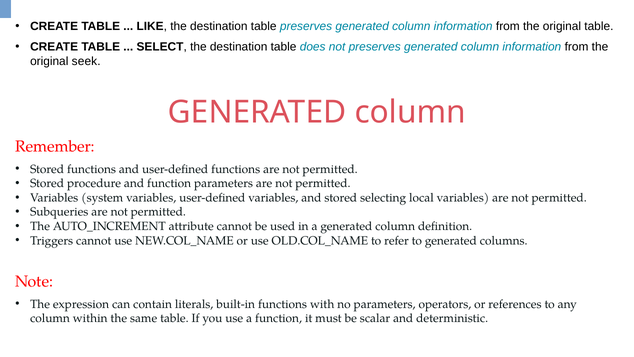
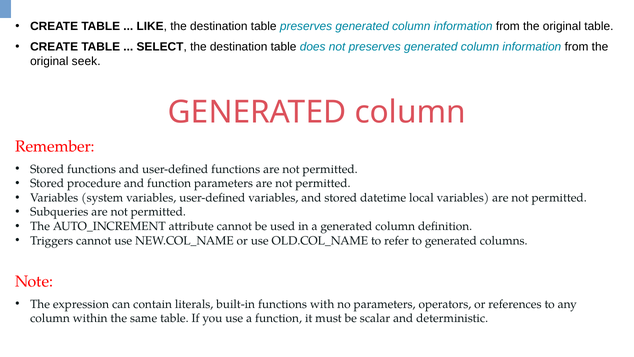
selecting: selecting -> datetime (383, 198)
